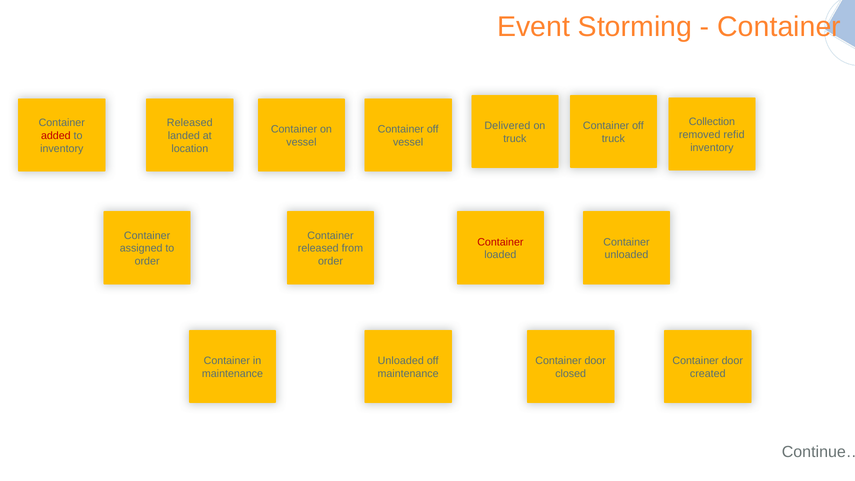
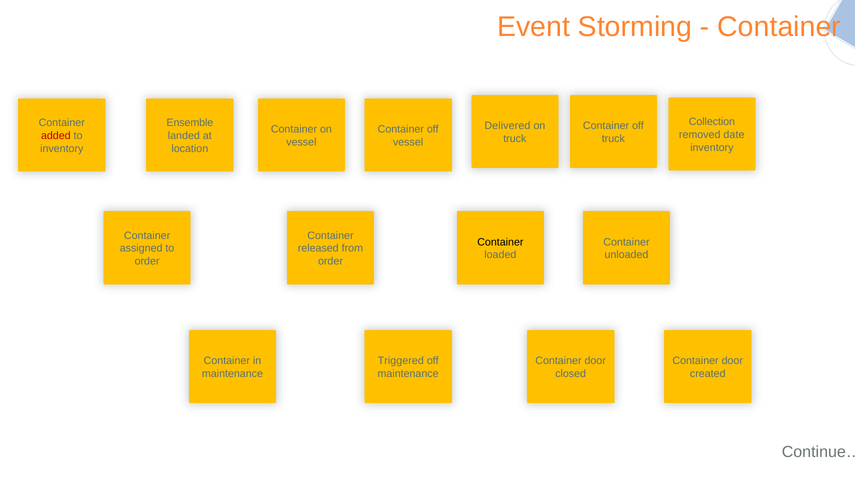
Released: Released -> Ensemble (190, 123)
refid: refid -> date (734, 135)
Container colour: red -> black (500, 242)
Unloaded: Unloaded -> Triggered (401, 361)
